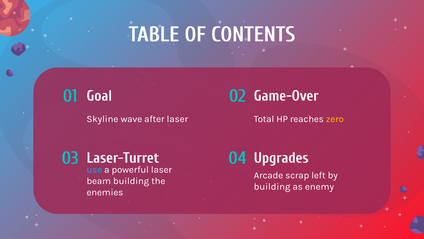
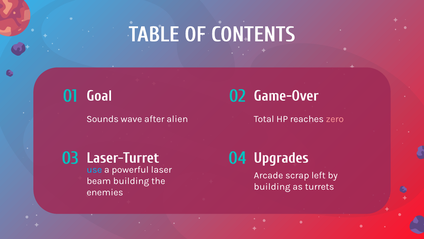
Skyline: Skyline -> Sounds (103, 119)
after laser: laser -> alien (177, 119)
zero colour: yellow -> pink (335, 119)
enemy: enemy -> turrets (320, 186)
